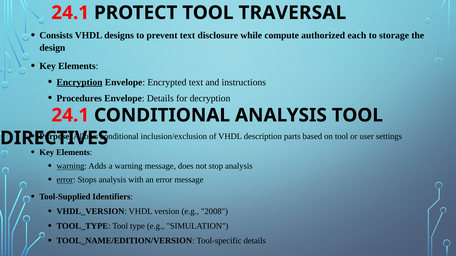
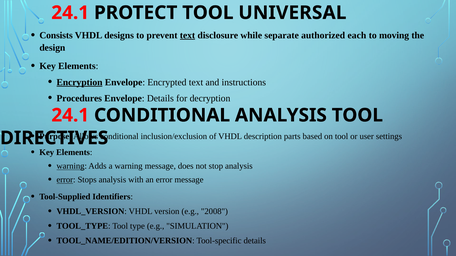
TRAVERSAL: TRAVERSAL -> UNIVERSAL (292, 13)
text underline: none -> present (188, 35)
compute: compute -> separate (282, 35)
storage: storage -> moving (394, 35)
